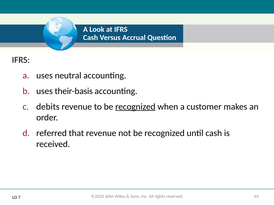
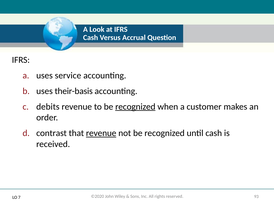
neutral: neutral -> service (68, 76)
referred: referred -> contrast (52, 133)
revenue underline: none -> present (101, 133)
